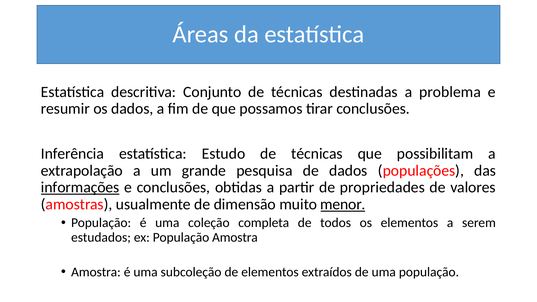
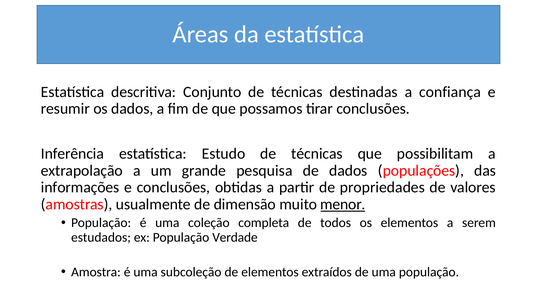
problema: problema -> confiança (450, 92)
informações underline: present -> none (80, 188)
População Amostra: Amostra -> Verdade (235, 237)
